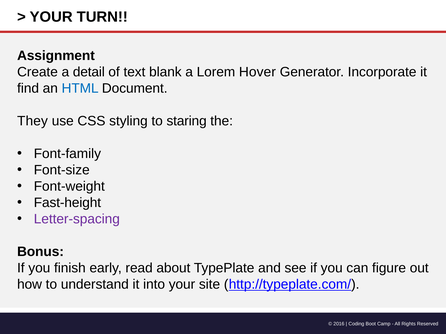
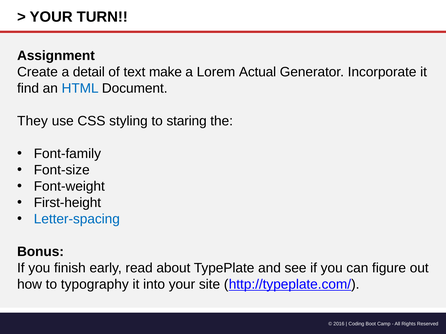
blank: blank -> make (165, 72)
Hover: Hover -> Actual (258, 72)
Fast-height: Fast-height -> First-height (67, 203)
Letter-spacing colour: purple -> blue (77, 219)
understand: understand -> typography (95, 285)
